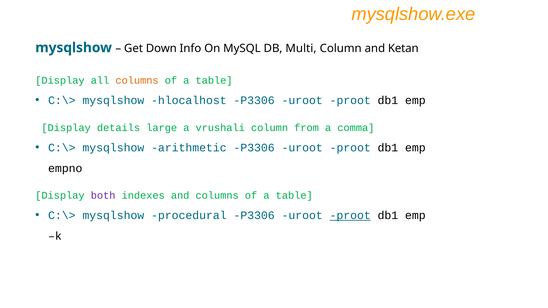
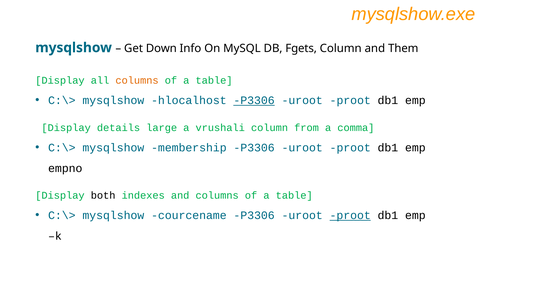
Multi: Multi -> Fgets (301, 48)
Ketan: Ketan -> Them (403, 48)
P3306 underline: none -> present (254, 101)
arithmetic: arithmetic -> membership (189, 148)
both colour: purple -> black (103, 196)
procedural: procedural -> courcename (189, 216)
